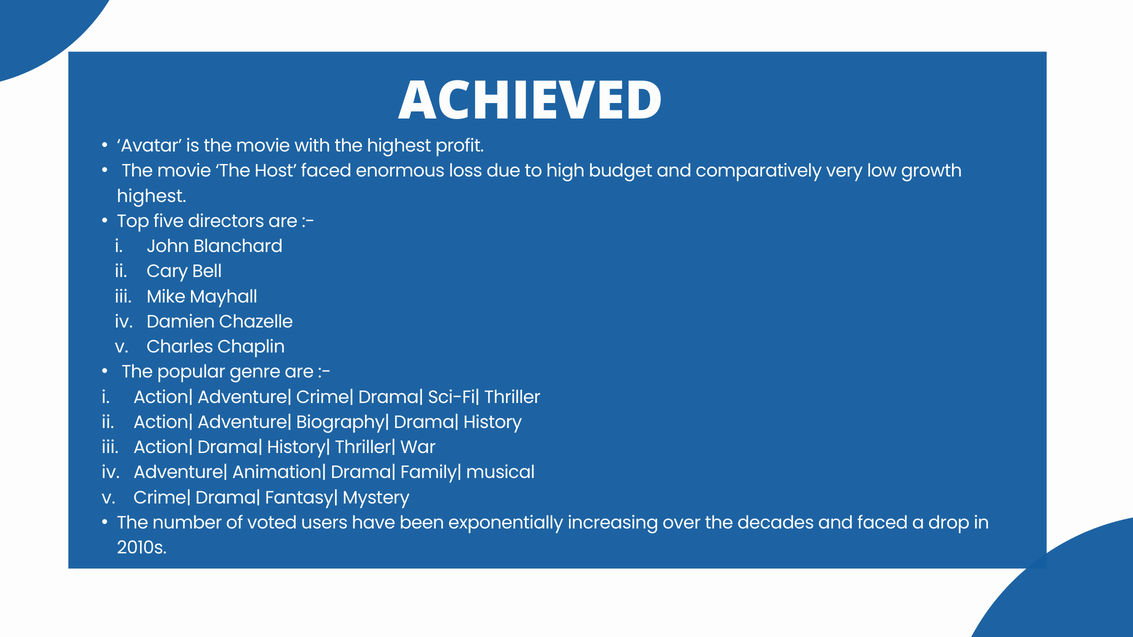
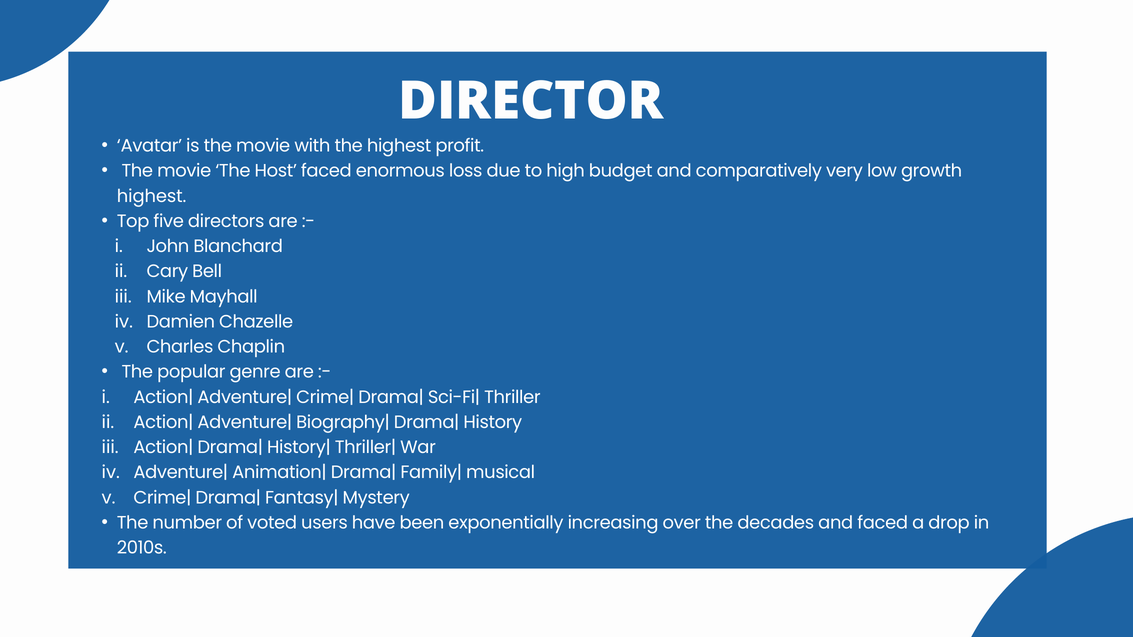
ACHIEVED: ACHIEVED -> DIRECTOR (531, 102)
